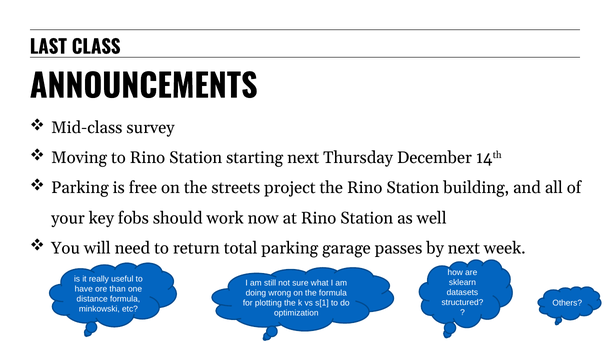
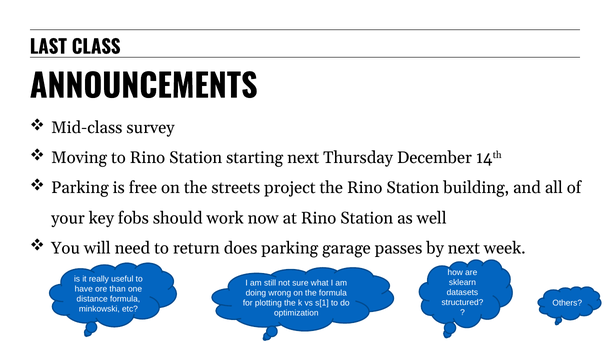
total: total -> does (241, 248)
